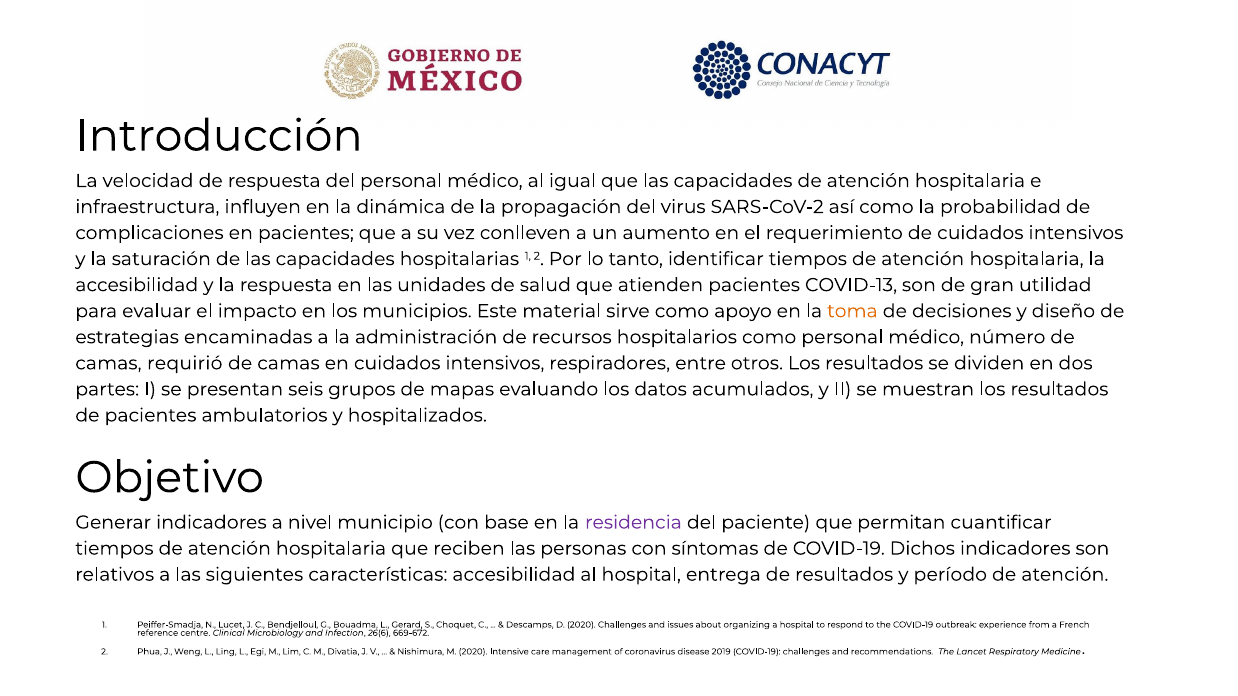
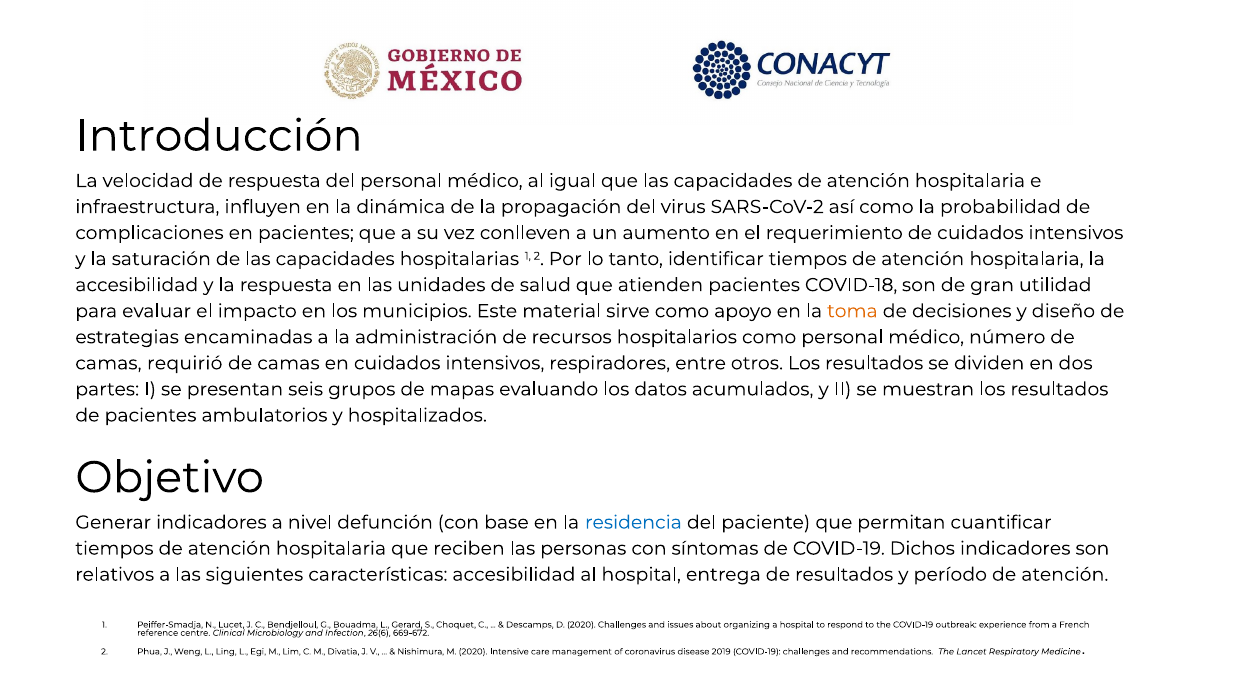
COVID-13: COVID-13 -> COVID-18 (851, 285)
municipio: municipio -> defunción (385, 523)
residencia colour: purple -> blue (633, 523)
